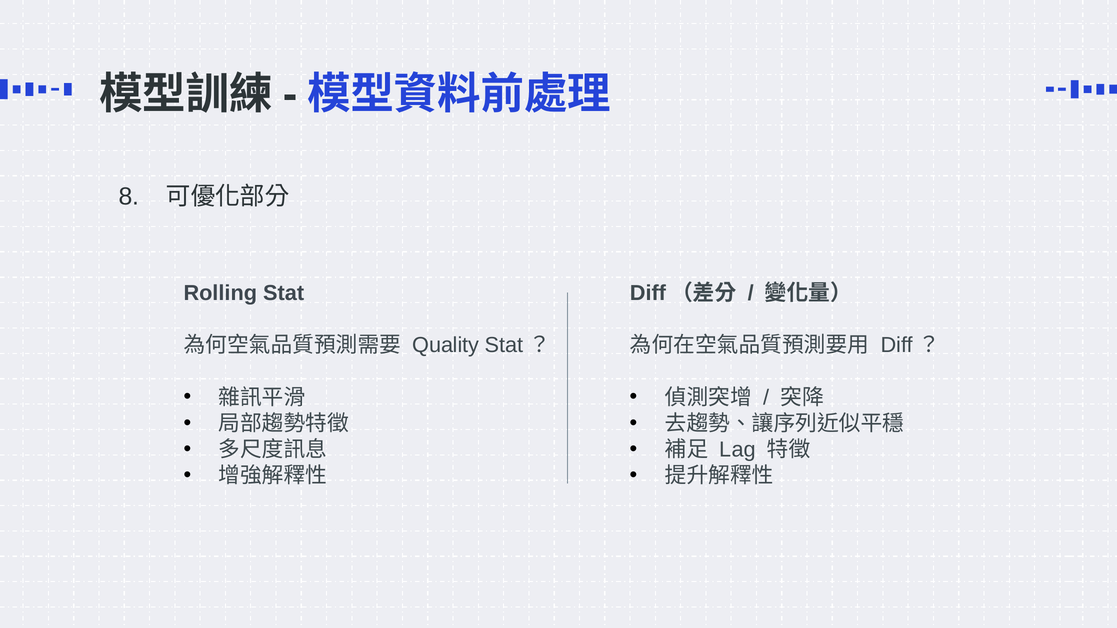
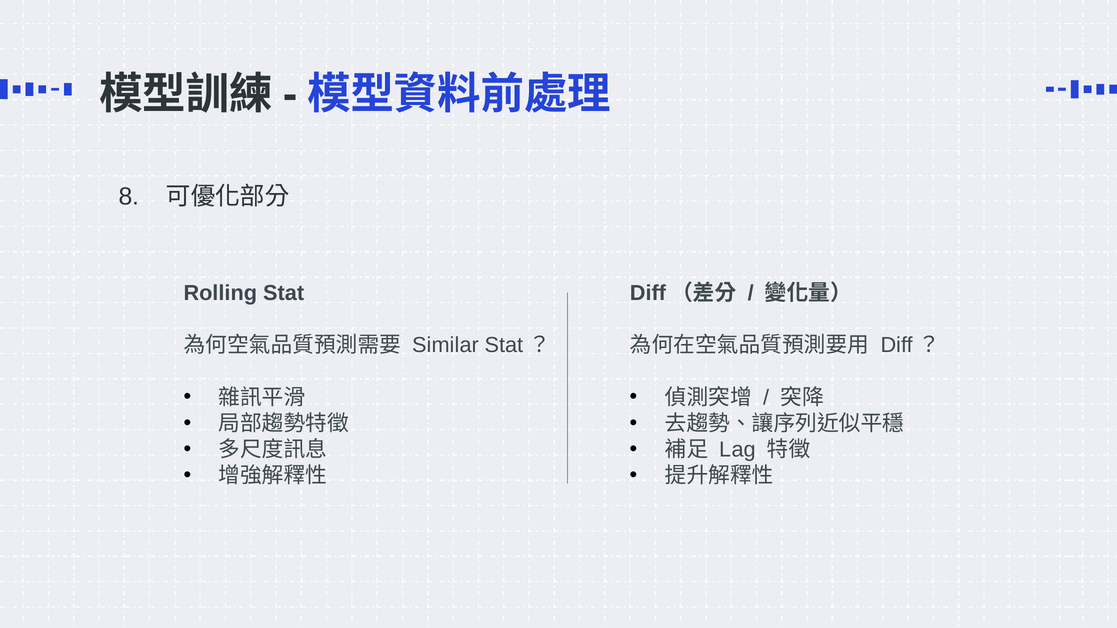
Quality: Quality -> Similar (446, 345)
